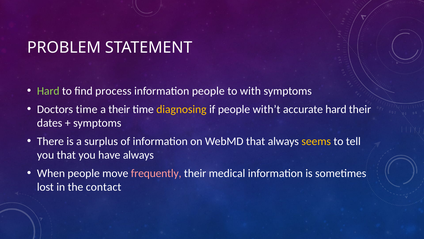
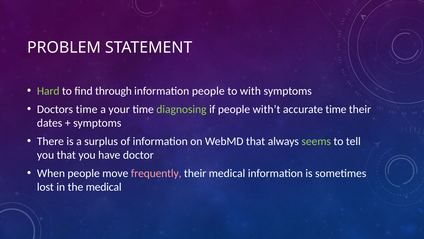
process: process -> through (113, 91)
a their: their -> your (119, 109)
diagnosing colour: yellow -> light green (181, 109)
accurate hard: hard -> time (336, 109)
seems colour: yellow -> light green (316, 141)
have always: always -> doctor (138, 155)
the contact: contact -> medical (104, 187)
